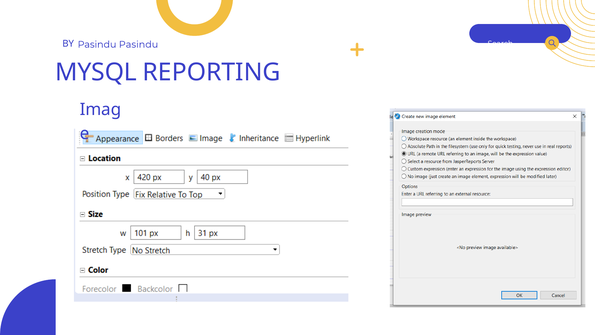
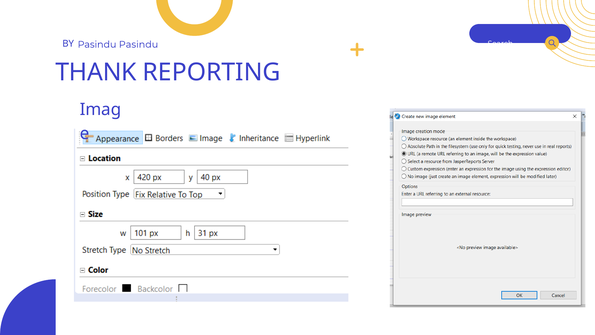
MYSQL: MYSQL -> THANK (96, 72)
